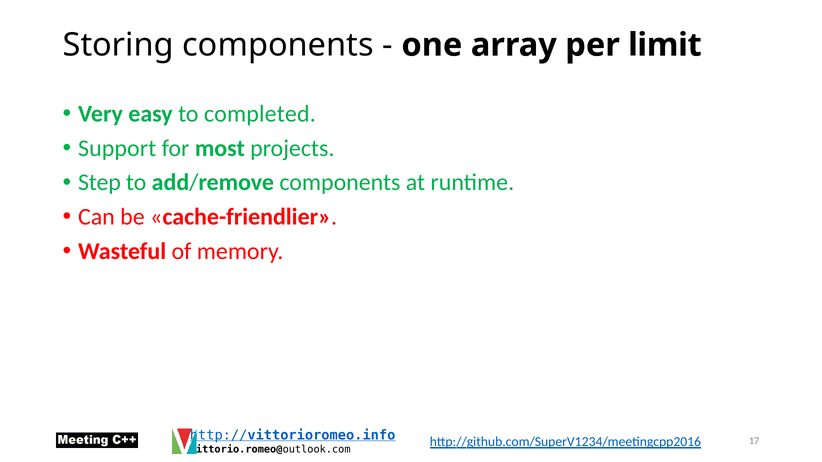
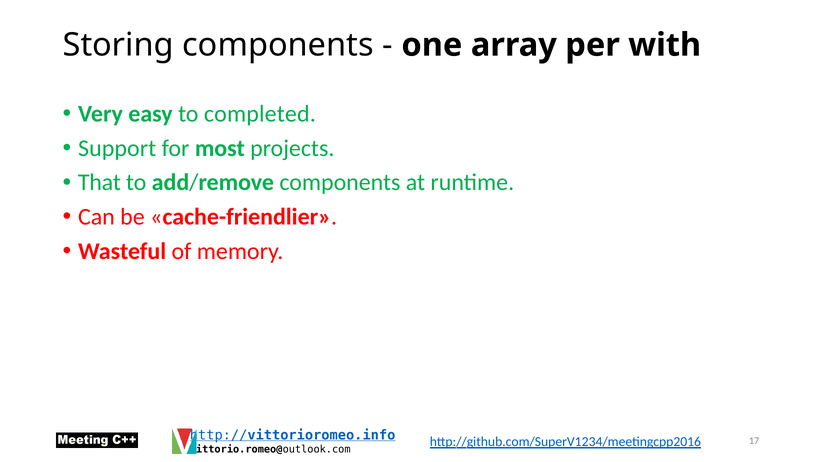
limit: limit -> with (665, 45)
Step: Step -> That (99, 183)
